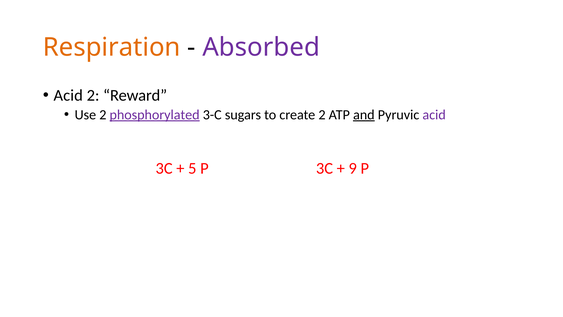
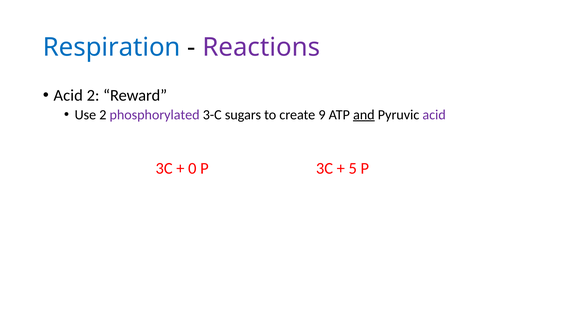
Respiration colour: orange -> blue (112, 47)
Absorbed: Absorbed -> Reactions (261, 47)
phosphorylated underline: present -> none (155, 115)
create 2: 2 -> 9 (322, 115)
5: 5 -> 0 (192, 168)
9: 9 -> 5 (353, 168)
